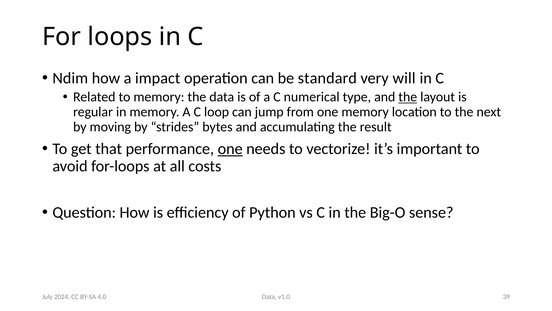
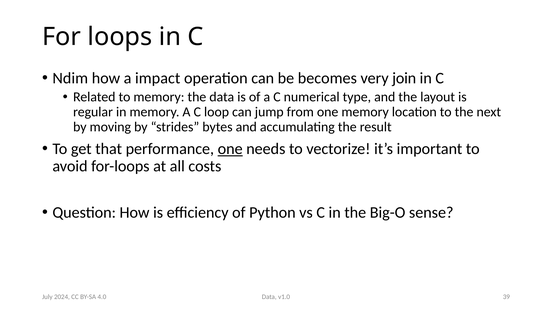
standard: standard -> becomes (327, 78)
will: will -> join (404, 78)
the underline: present -> none (408, 97)
